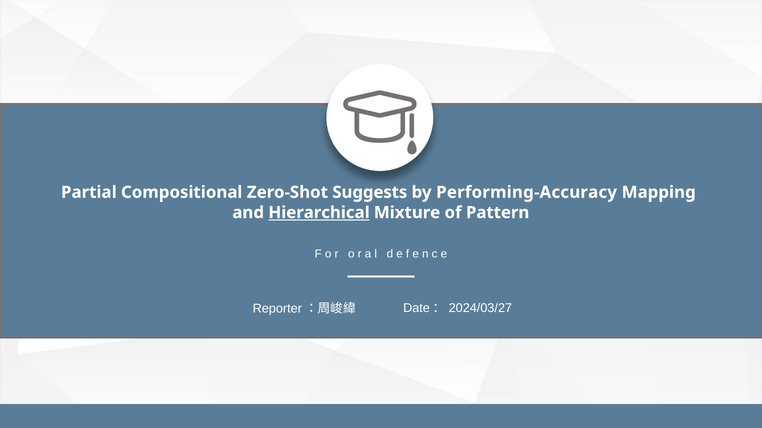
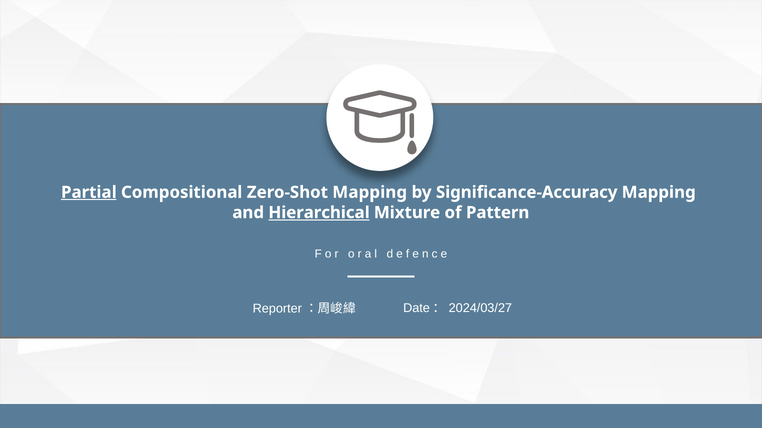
Partial underline: none -> present (89, 193)
Zero-Shot Suggests: Suggests -> Mapping (370, 193)
Performing-Accuracy: Performing-Accuracy -> Significance-Accuracy (527, 193)
